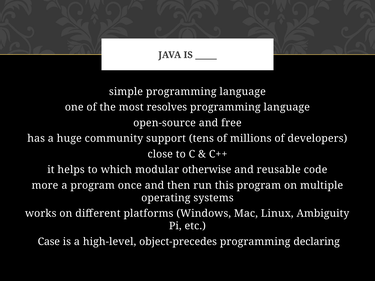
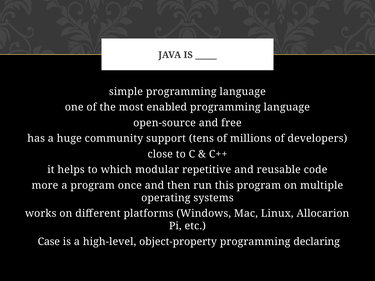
resolves: resolves -> enabled (167, 107)
otherwise: otherwise -> repetitive (207, 170)
Ambiguity: Ambiguity -> Allocarion (323, 214)
object-precedes: object-precedes -> object-property (178, 242)
